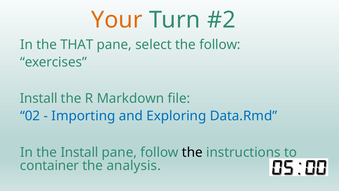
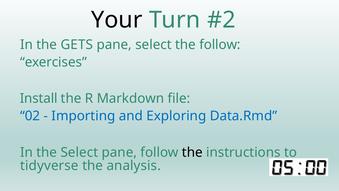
Your colour: orange -> black (117, 20)
THAT: THAT -> GETS (77, 45)
the Install: Install -> Select (79, 152)
container: container -> tidyverse (49, 165)
